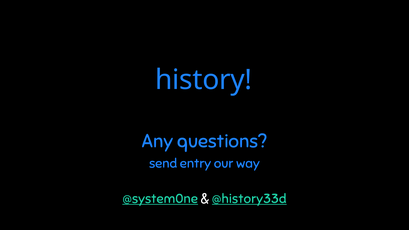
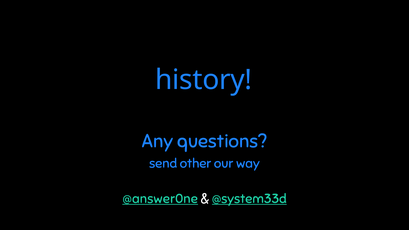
entry: entry -> other (196, 164)
@system0ne: @system0ne -> @answer0ne (160, 199)
@history33d: @history33d -> @system33d (249, 199)
